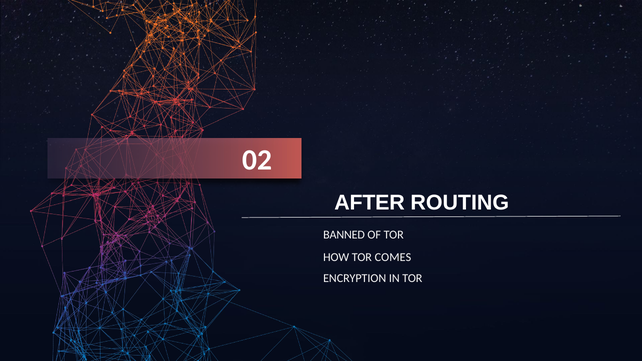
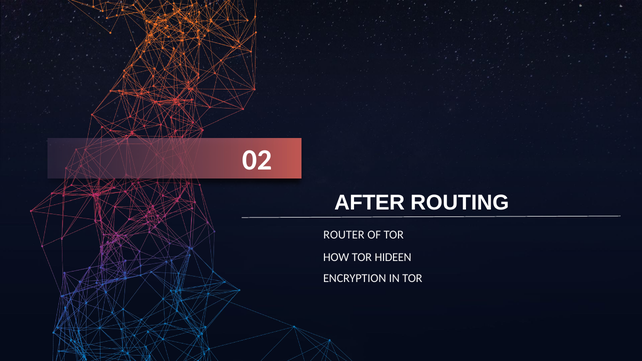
BANNED: BANNED -> ROUTER (344, 235)
COMES: COMES -> HIDEEN (393, 257)
